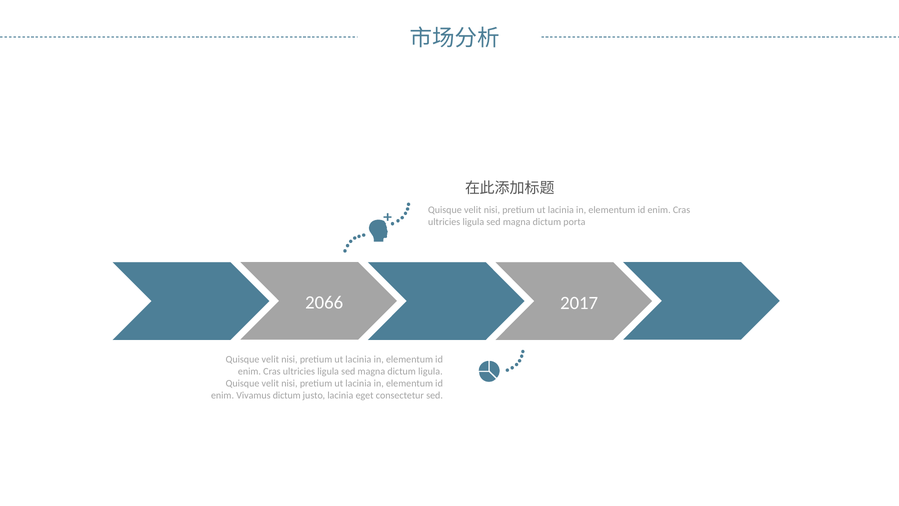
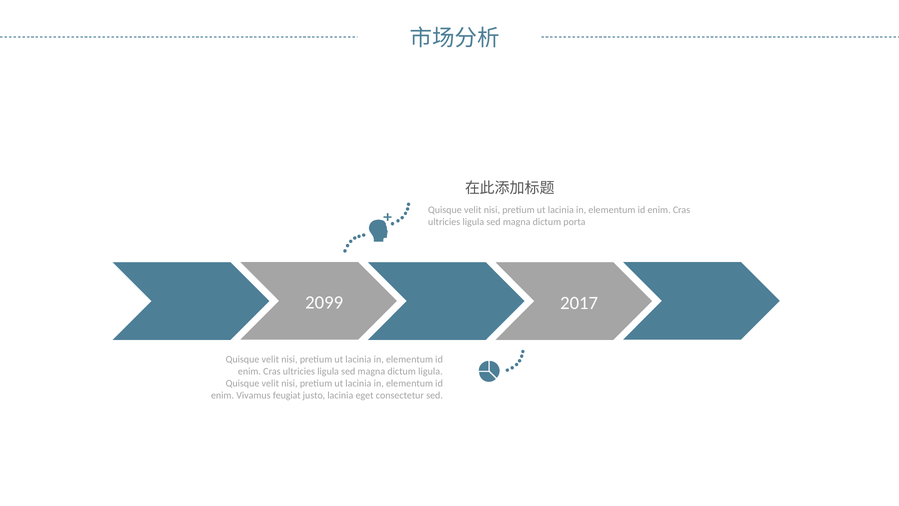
2066: 2066 -> 2099 (324, 303)
Vivamus dictum: dictum -> feugiat (287, 395)
